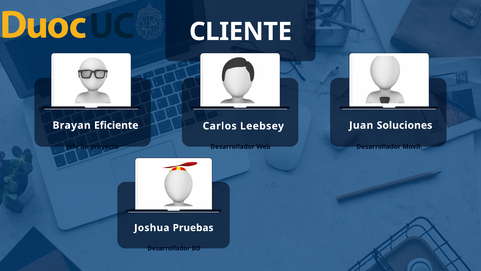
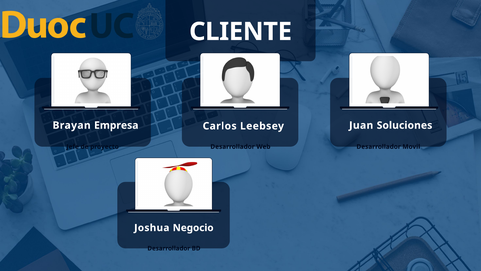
Eficiente: Eficiente -> Empresa (116, 125)
Pruebas: Pruebas -> Negocio (193, 227)
